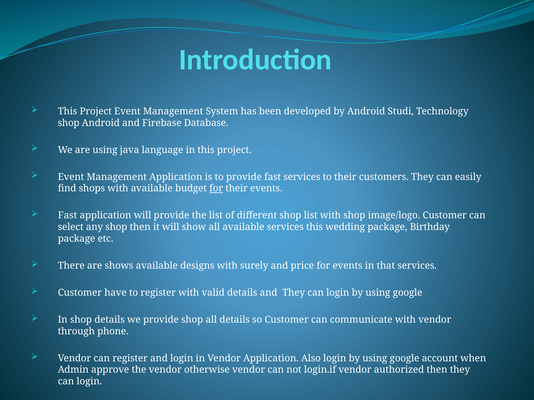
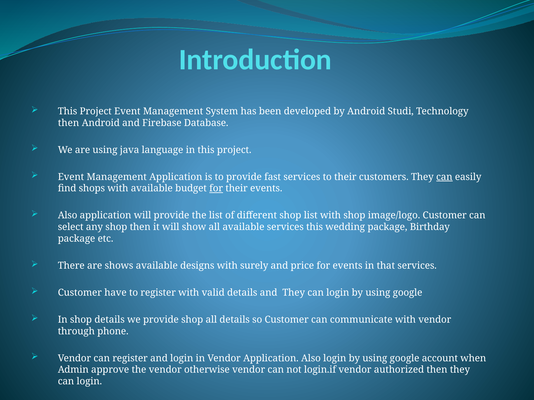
shop: shop -> then (69, 123)
can underline: none -> present (444, 177)
Fast: Fast -> Also (68, 216)
